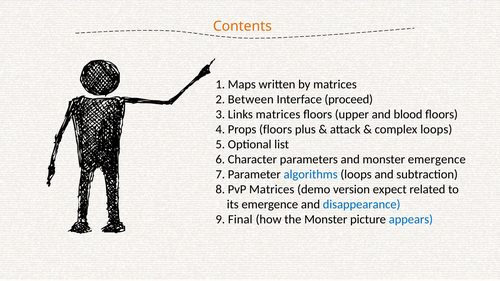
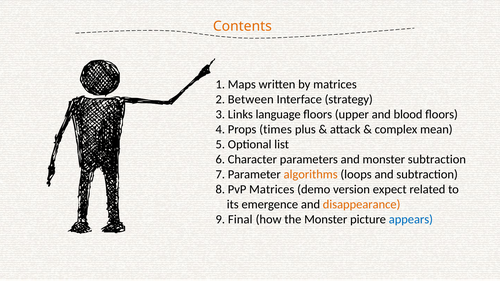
proceed: proceed -> strategy (349, 99)
Links matrices: matrices -> language (278, 114)
Props floors: floors -> times (276, 129)
complex loops: loops -> mean (436, 129)
monster emergence: emergence -> subtraction (437, 159)
algorithms colour: blue -> orange (311, 174)
disappearance colour: blue -> orange (362, 204)
